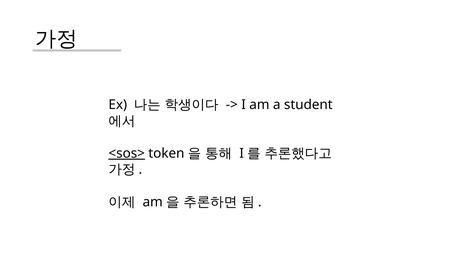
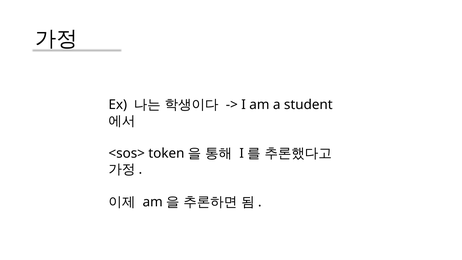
<sos> underline: present -> none (127, 153)
